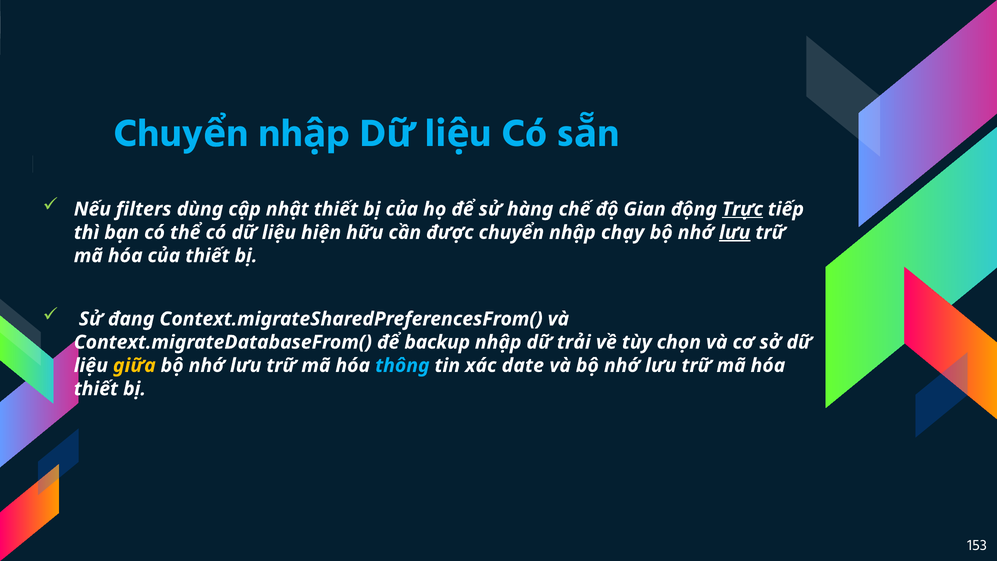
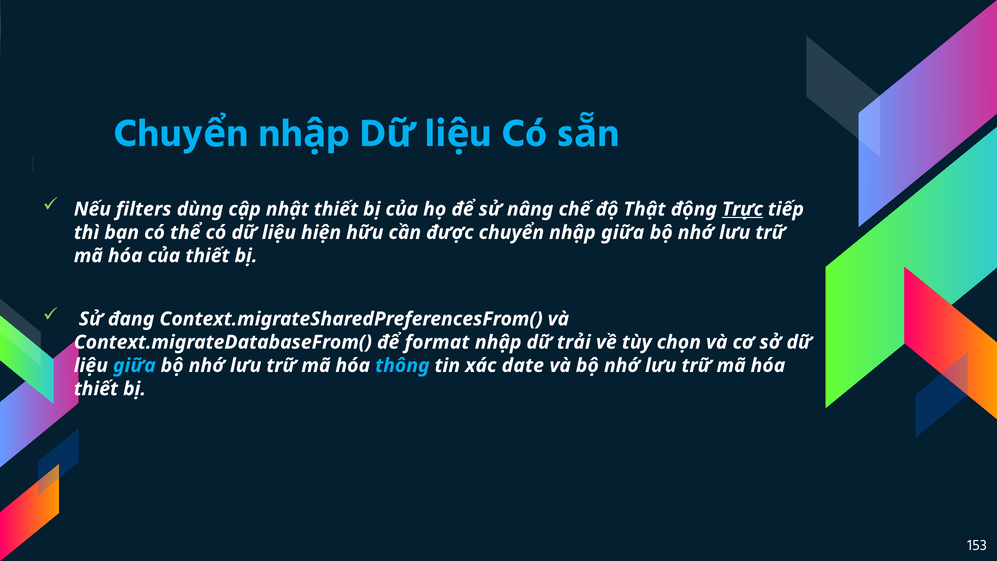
hàng: hàng -> nâng (530, 209)
Gian: Gian -> Thật (644, 209)
nhập chạy: chạy -> giữa (623, 232)
lưu underline: present -> none (735, 232)
backup: backup -> format (437, 342)
giữa colour: yellow -> light blue (134, 365)
